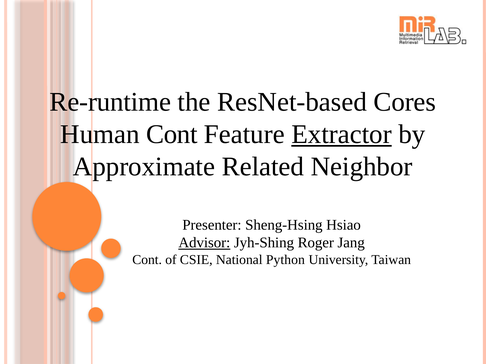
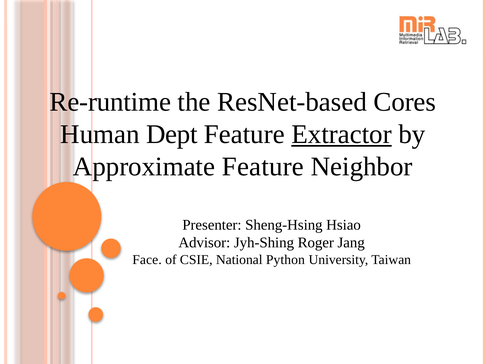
Human Cont: Cont -> Dept (172, 134)
Approximate Related: Related -> Feature (263, 167)
Advisor underline: present -> none (204, 243)
Cont: Cont -> Face (147, 260)
